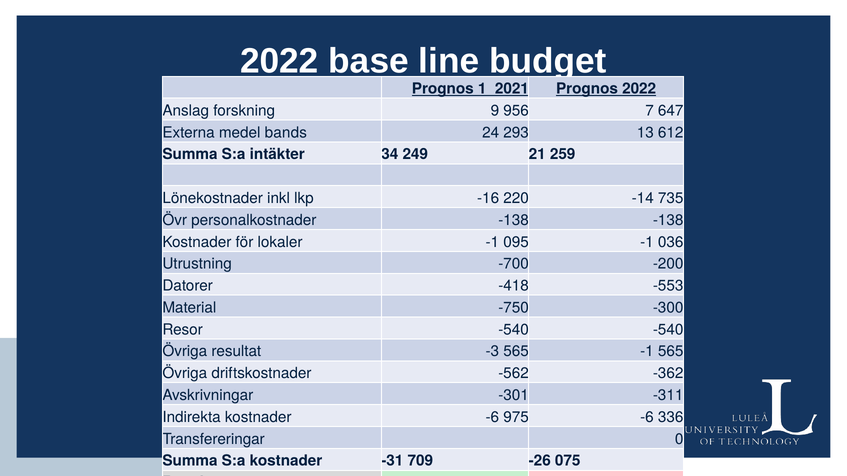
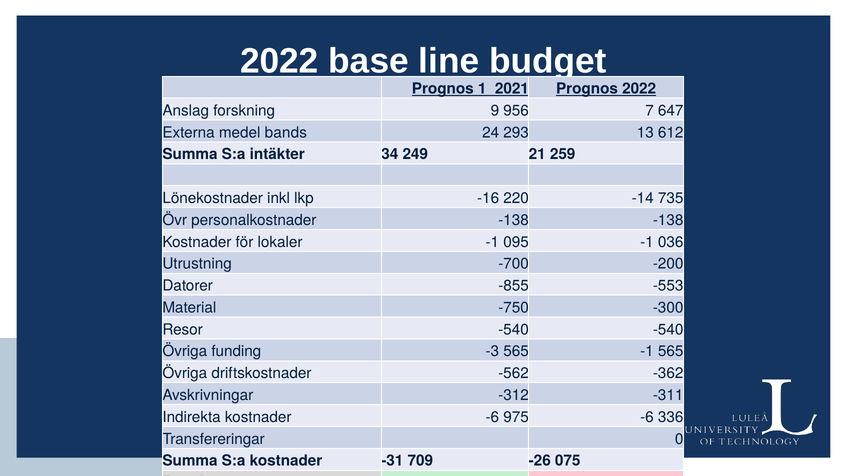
-418: -418 -> -855 (514, 286)
Övriga resultat: resultat -> funding (236, 352)
-301: -301 -> -312 (514, 396)
